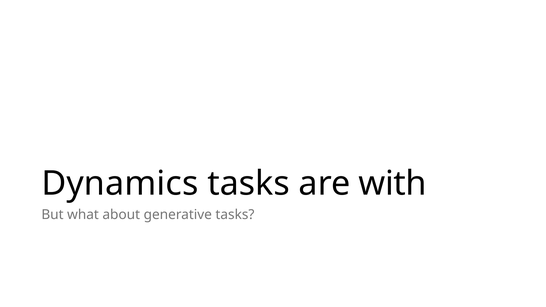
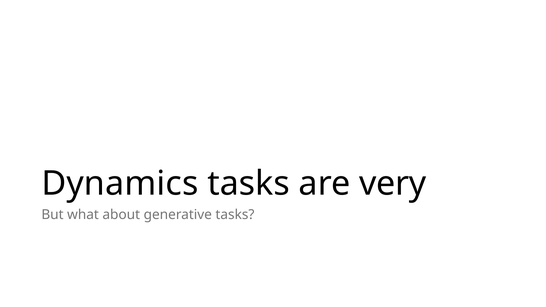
with: with -> very (393, 184)
